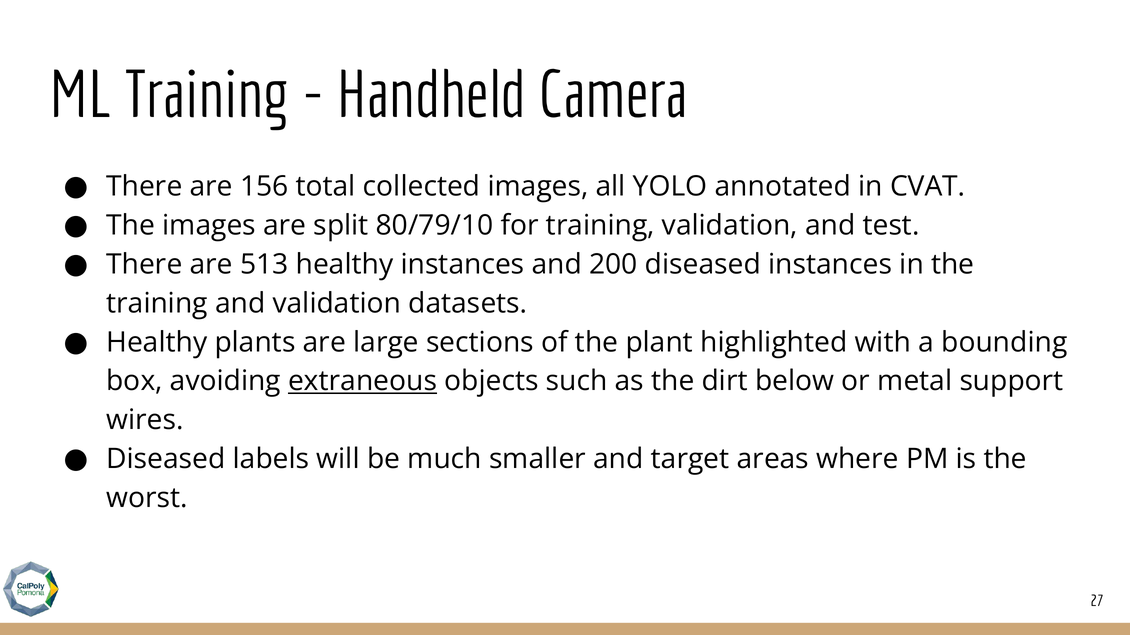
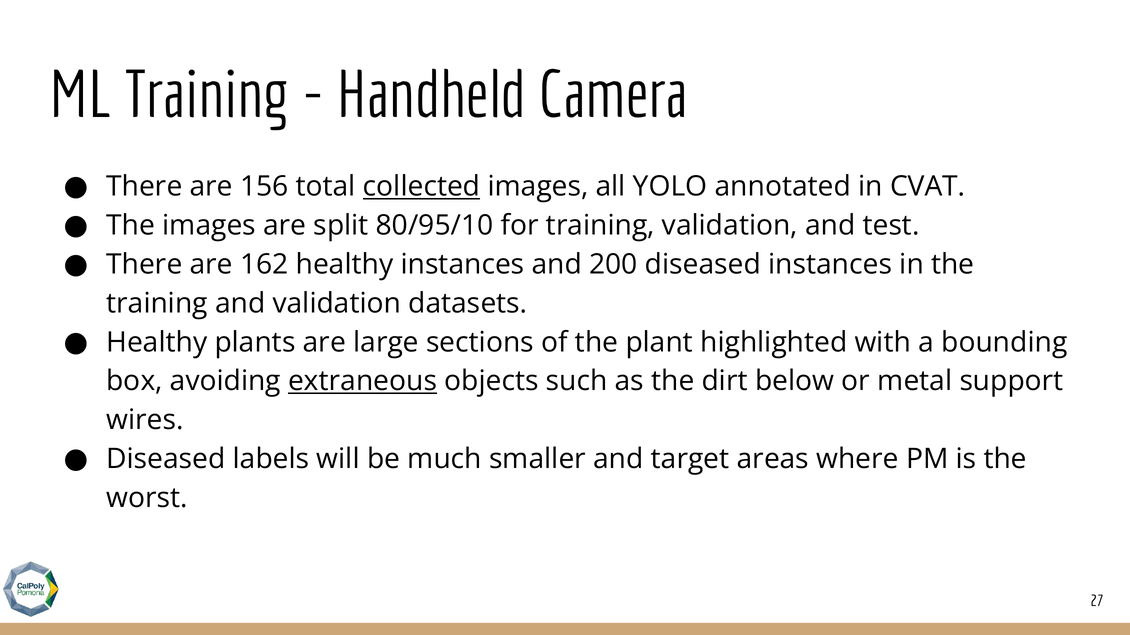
collected underline: none -> present (422, 187)
80/79/10: 80/79/10 -> 80/95/10 (435, 226)
513: 513 -> 162 (264, 265)
